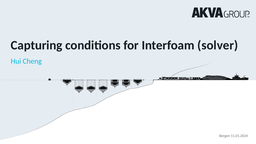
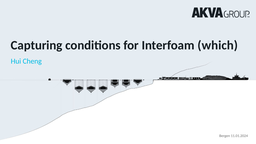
solver: solver -> which (218, 45)
